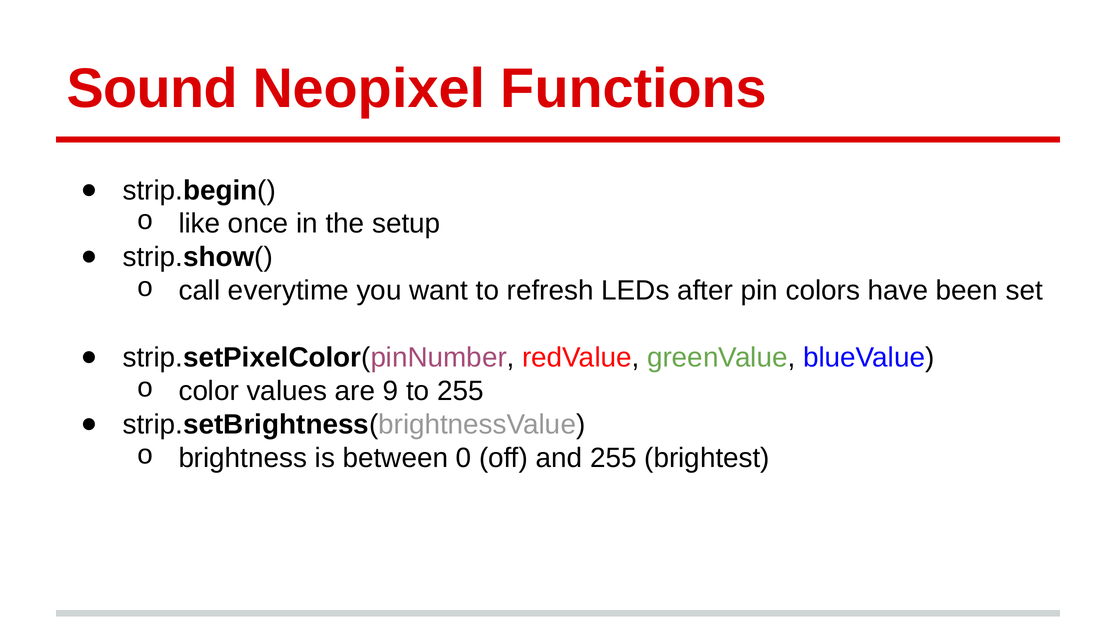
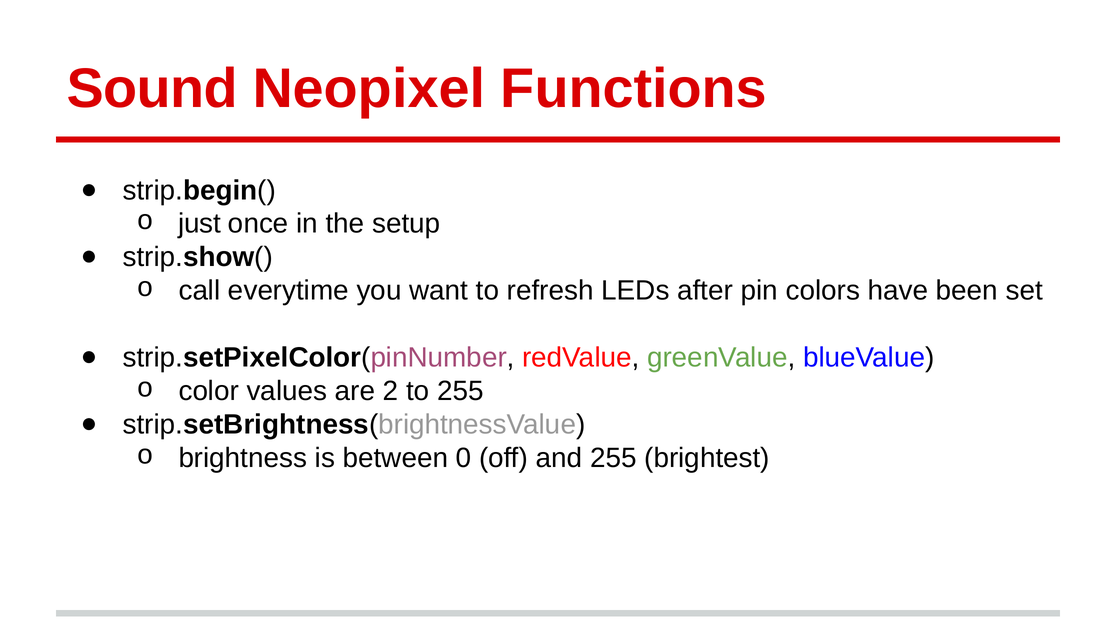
like: like -> just (200, 224)
9: 9 -> 2 (391, 391)
